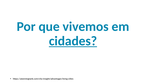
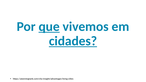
que underline: none -> present (49, 27)
